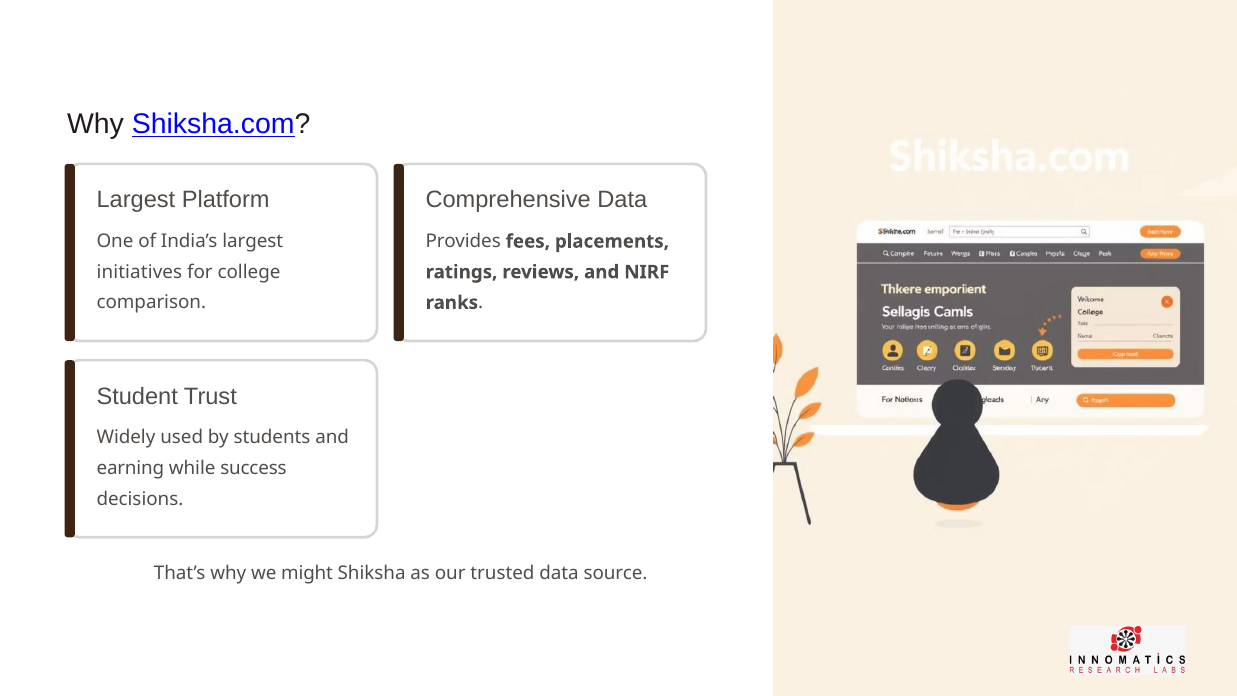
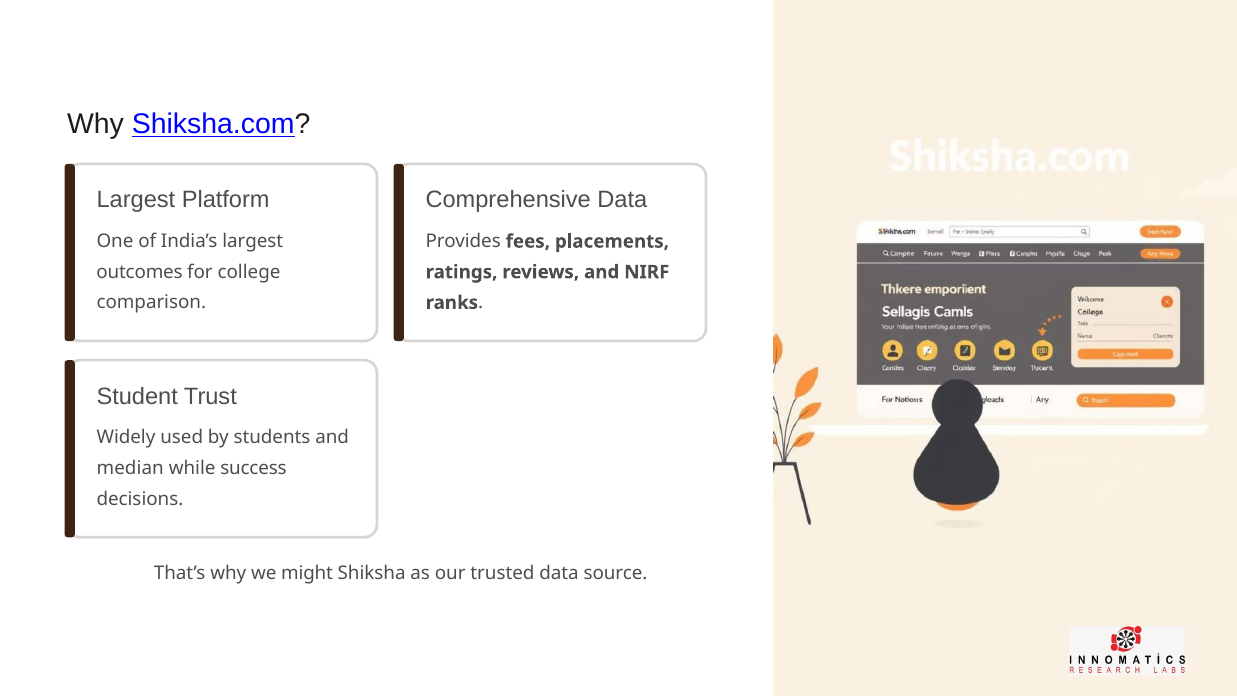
initiatives: initiatives -> outcomes (140, 272)
earning: earning -> median (130, 468)
